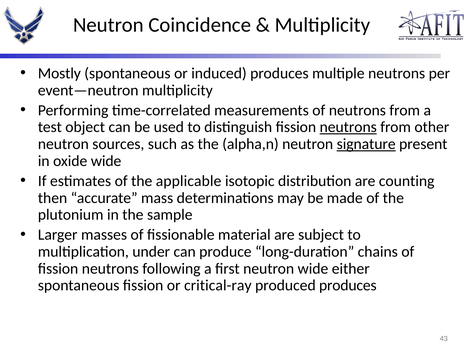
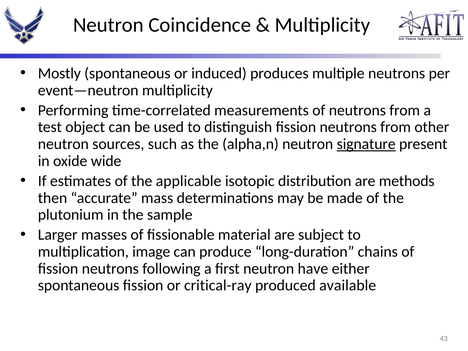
neutrons underline: present -> none (348, 127)
counting: counting -> methods (407, 181)
under: under -> image (151, 252)
neutron wide: wide -> have (313, 269)
produced produces: produces -> available (348, 285)
